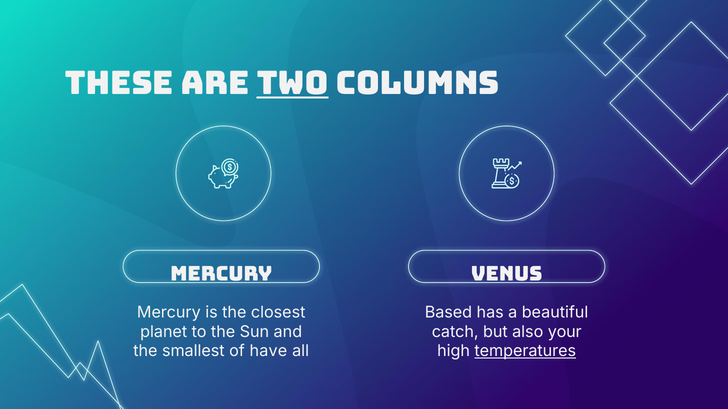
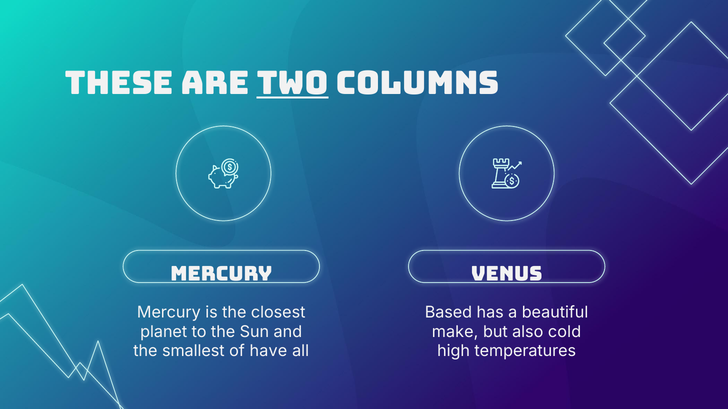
catch: catch -> make (455, 332)
your: your -> cold (565, 332)
temperatures underline: present -> none (525, 352)
